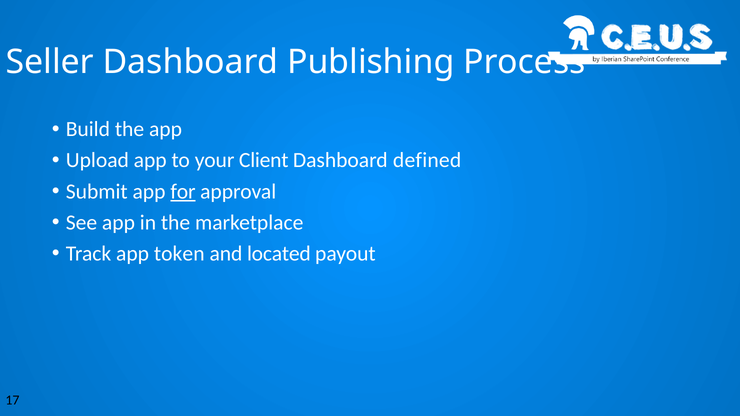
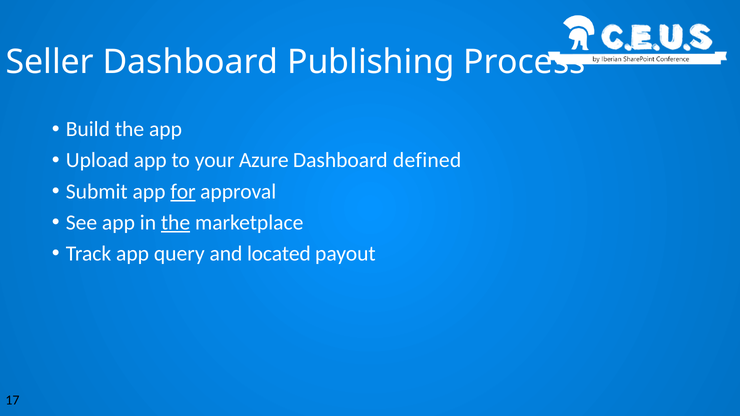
Client: Client -> Azure (264, 160)
the underline: none -> present (176, 223)
token: token -> query (179, 254)
